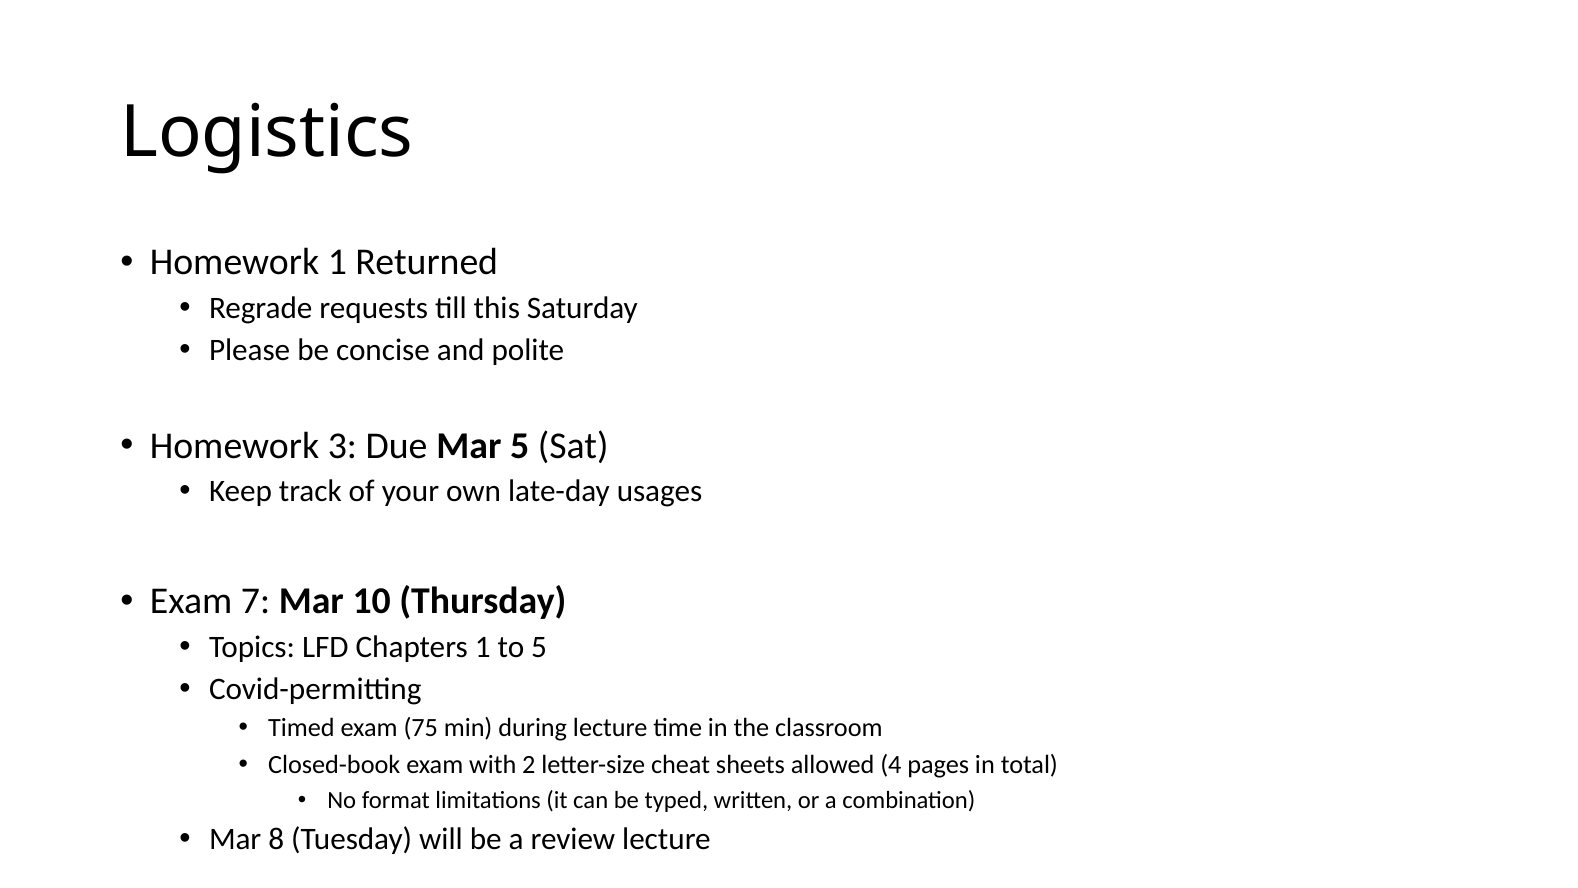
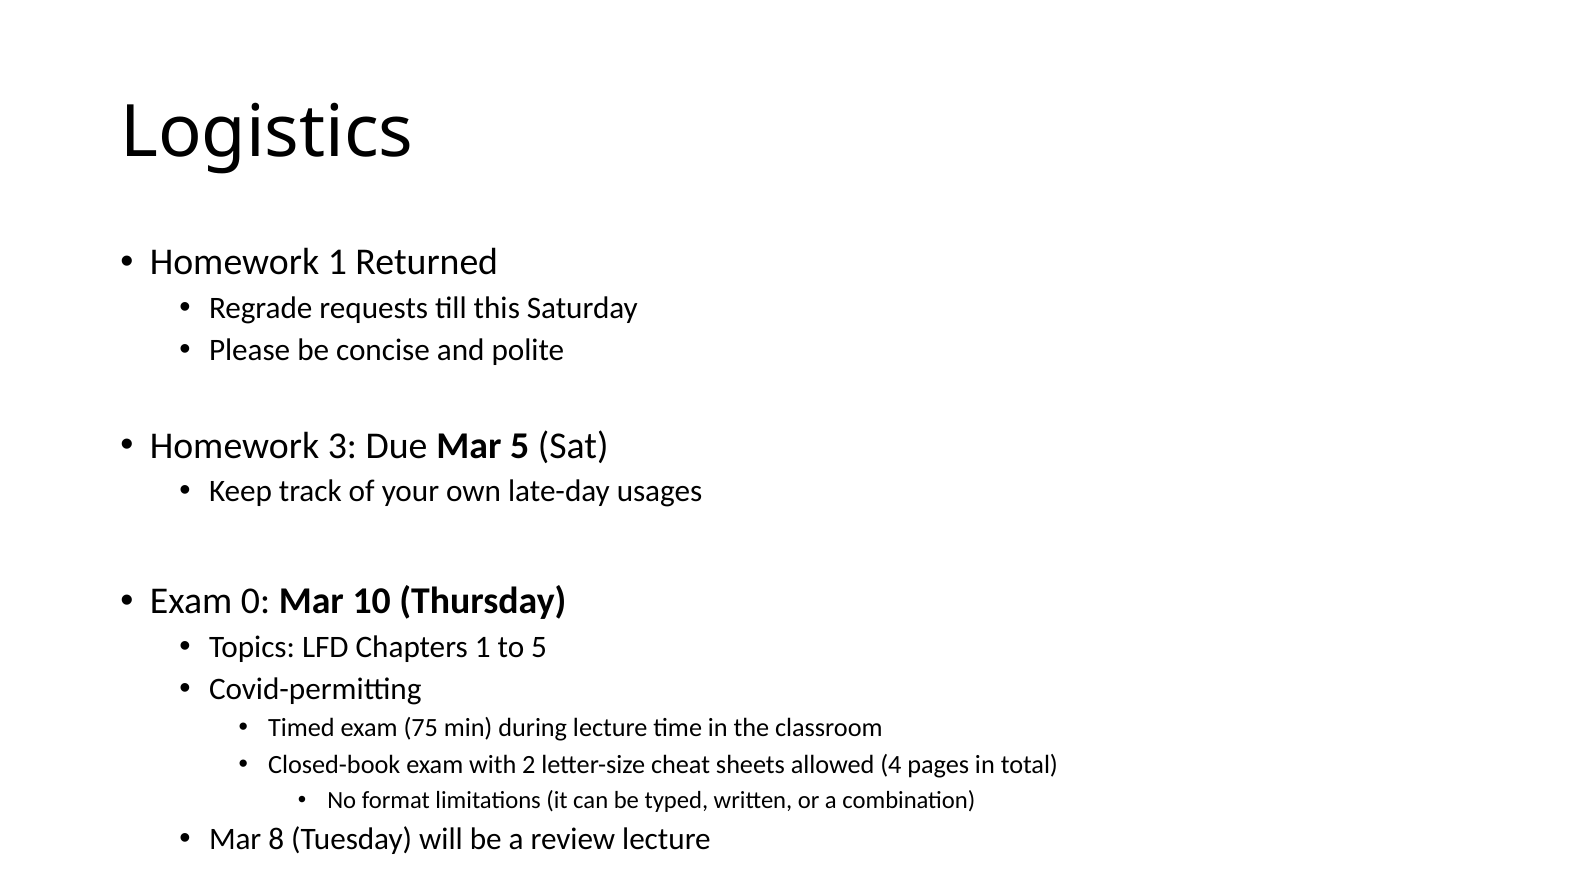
7: 7 -> 0 (256, 601)
